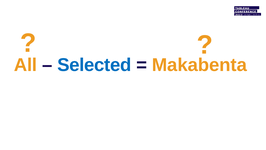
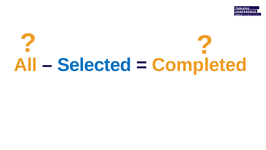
Makabenta: Makabenta -> Completed (199, 65)
